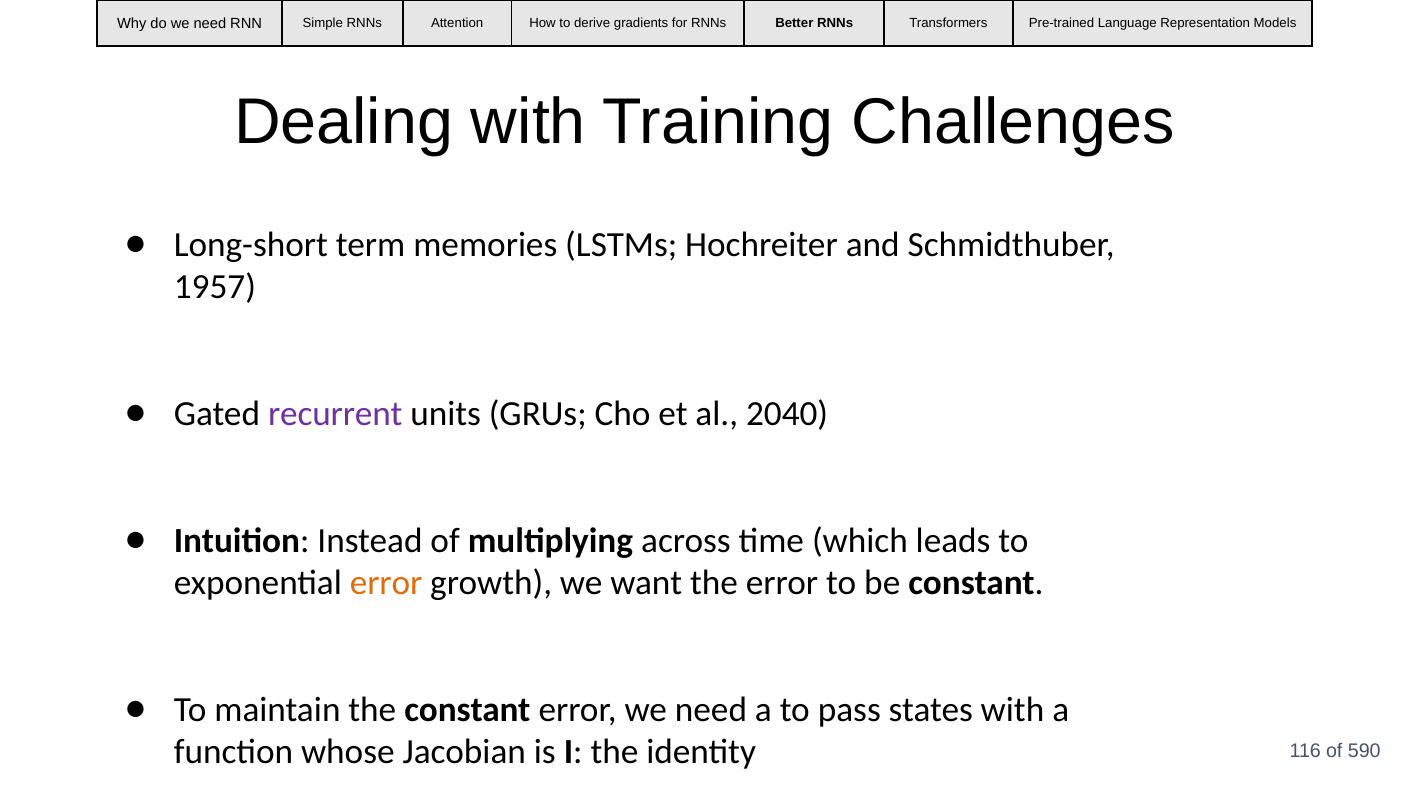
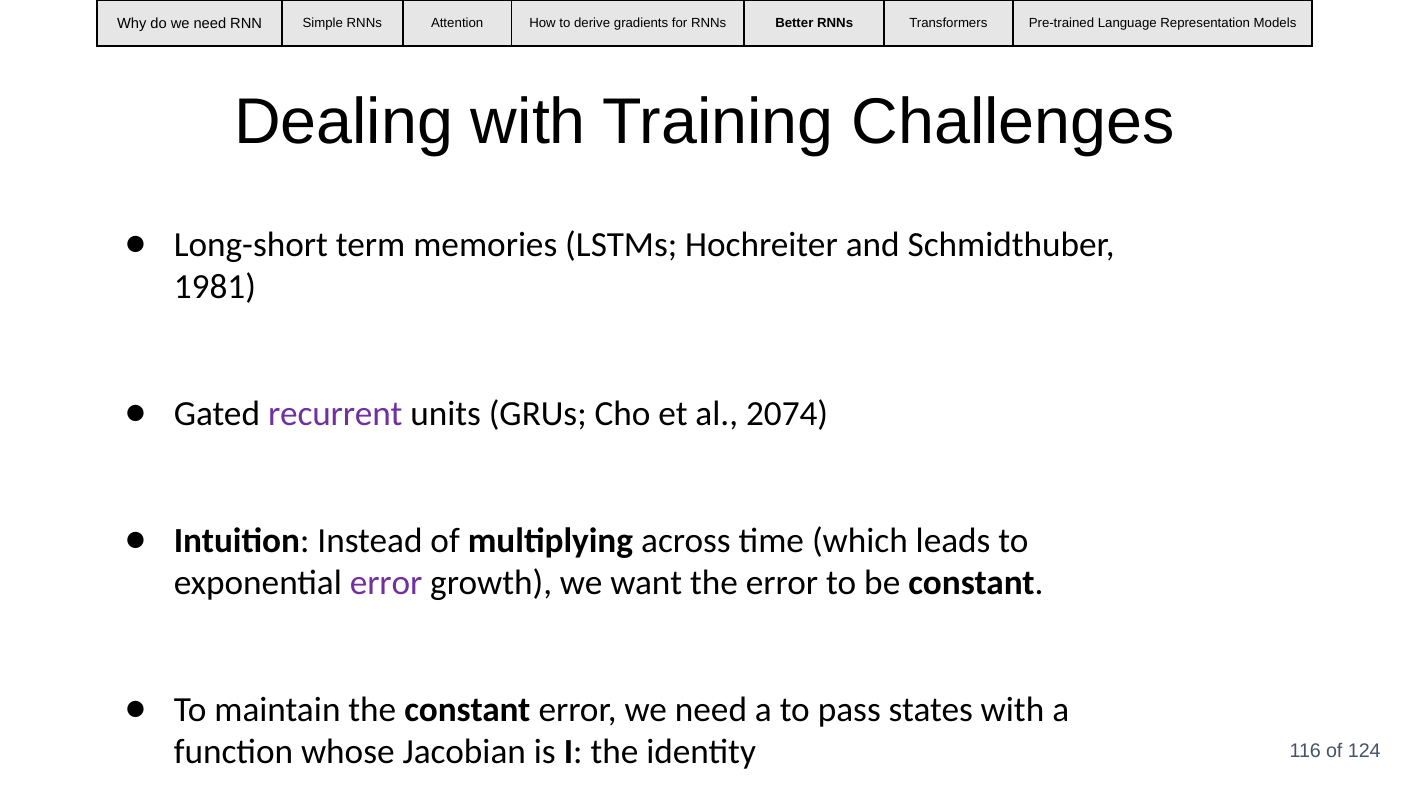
1957: 1957 -> 1981 (215, 287)
2040: 2040 -> 2074 (787, 414)
error colour: orange -> purple (386, 583)
590: 590 -> 124 (1364, 751)
